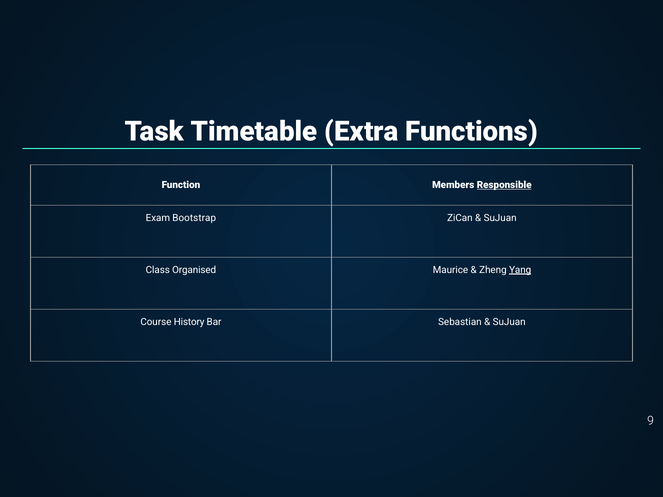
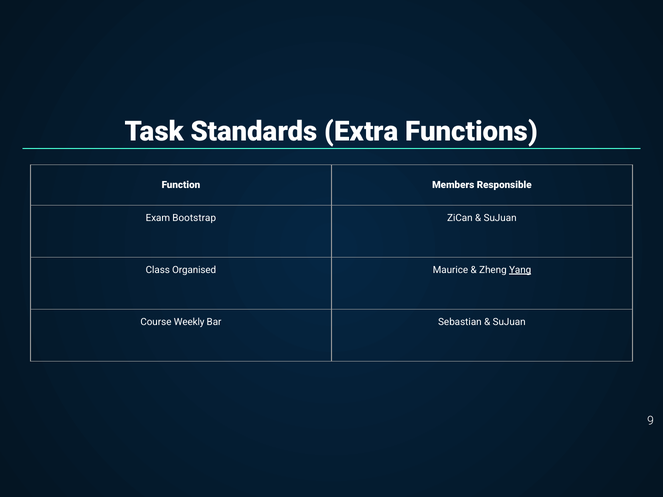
Timetable: Timetable -> Standards (254, 132)
Responsible underline: present -> none (504, 185)
History: History -> Weekly (189, 322)
